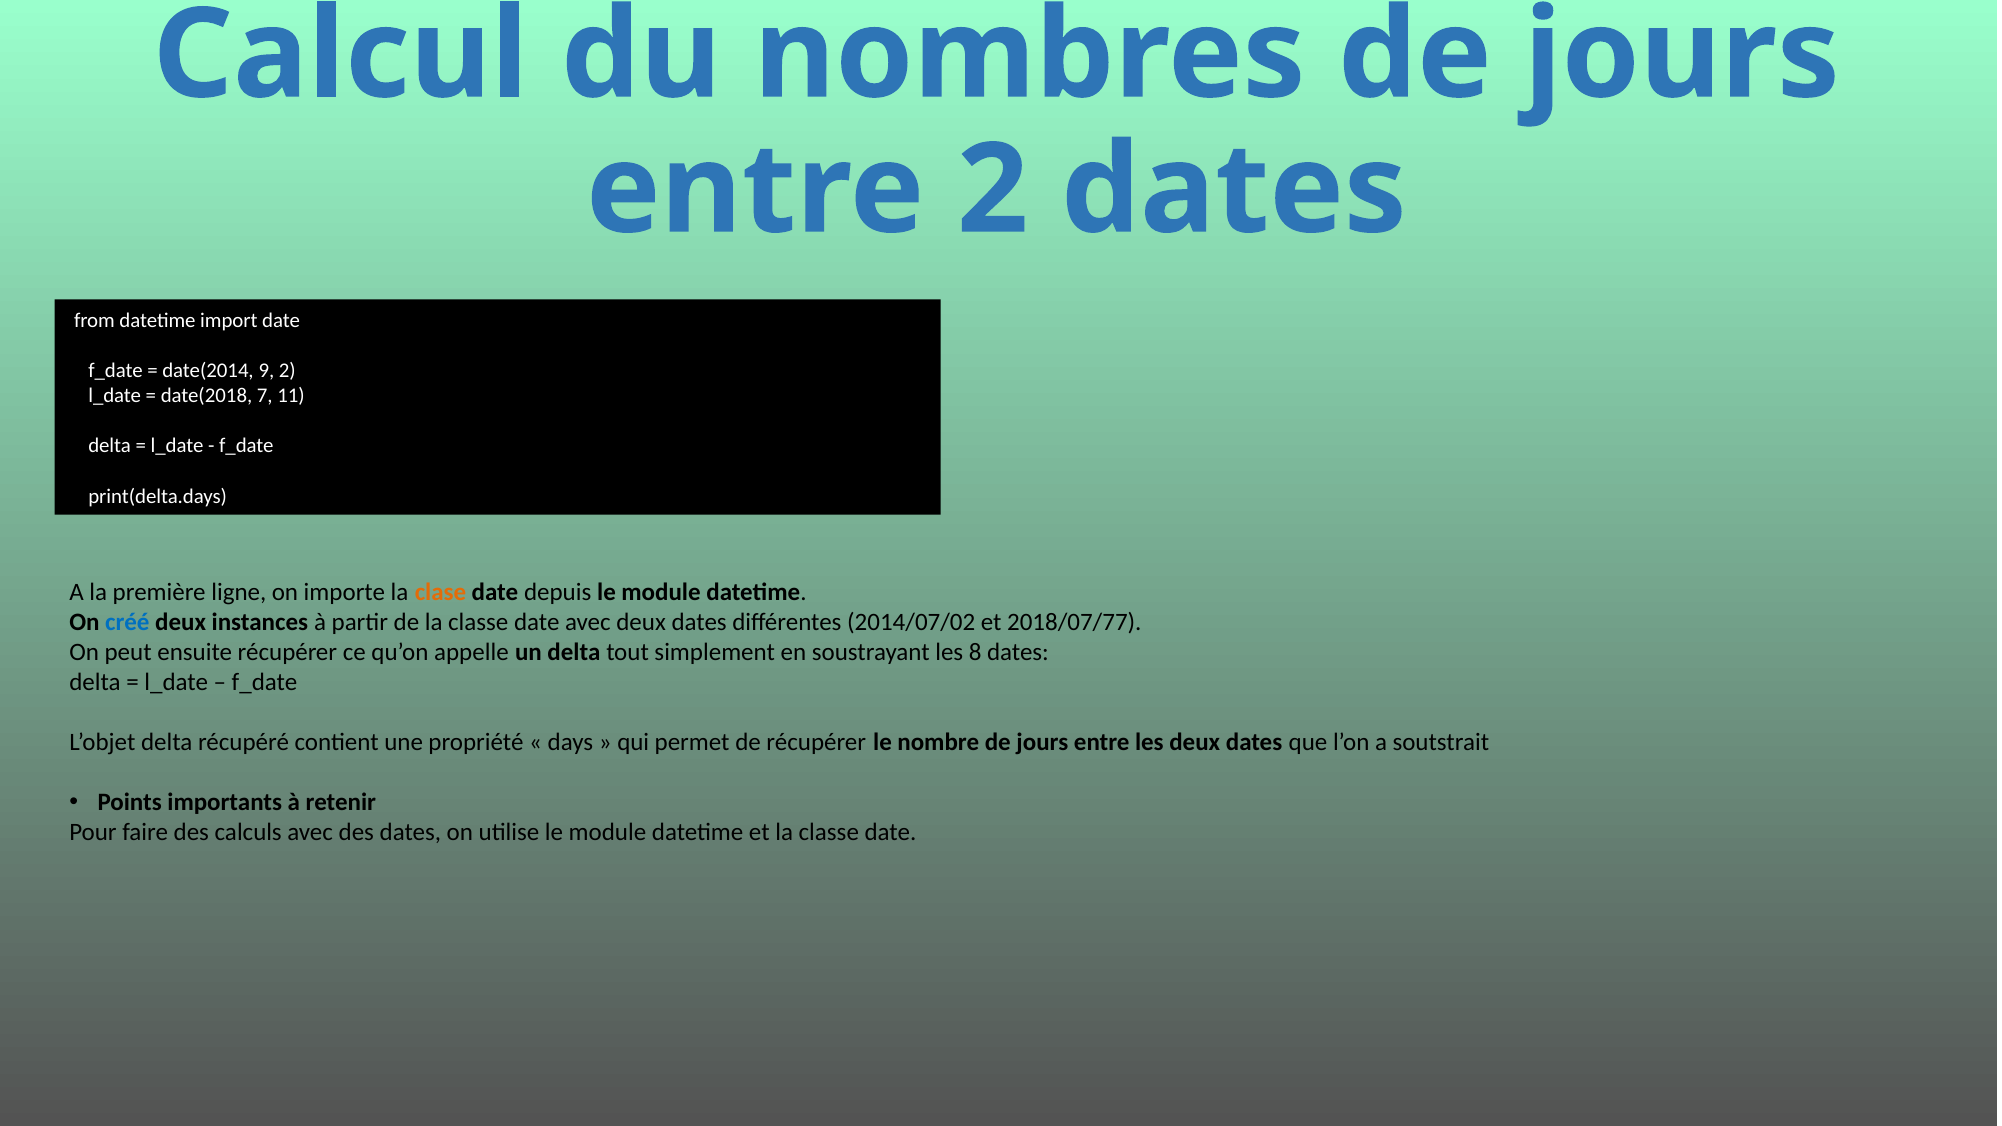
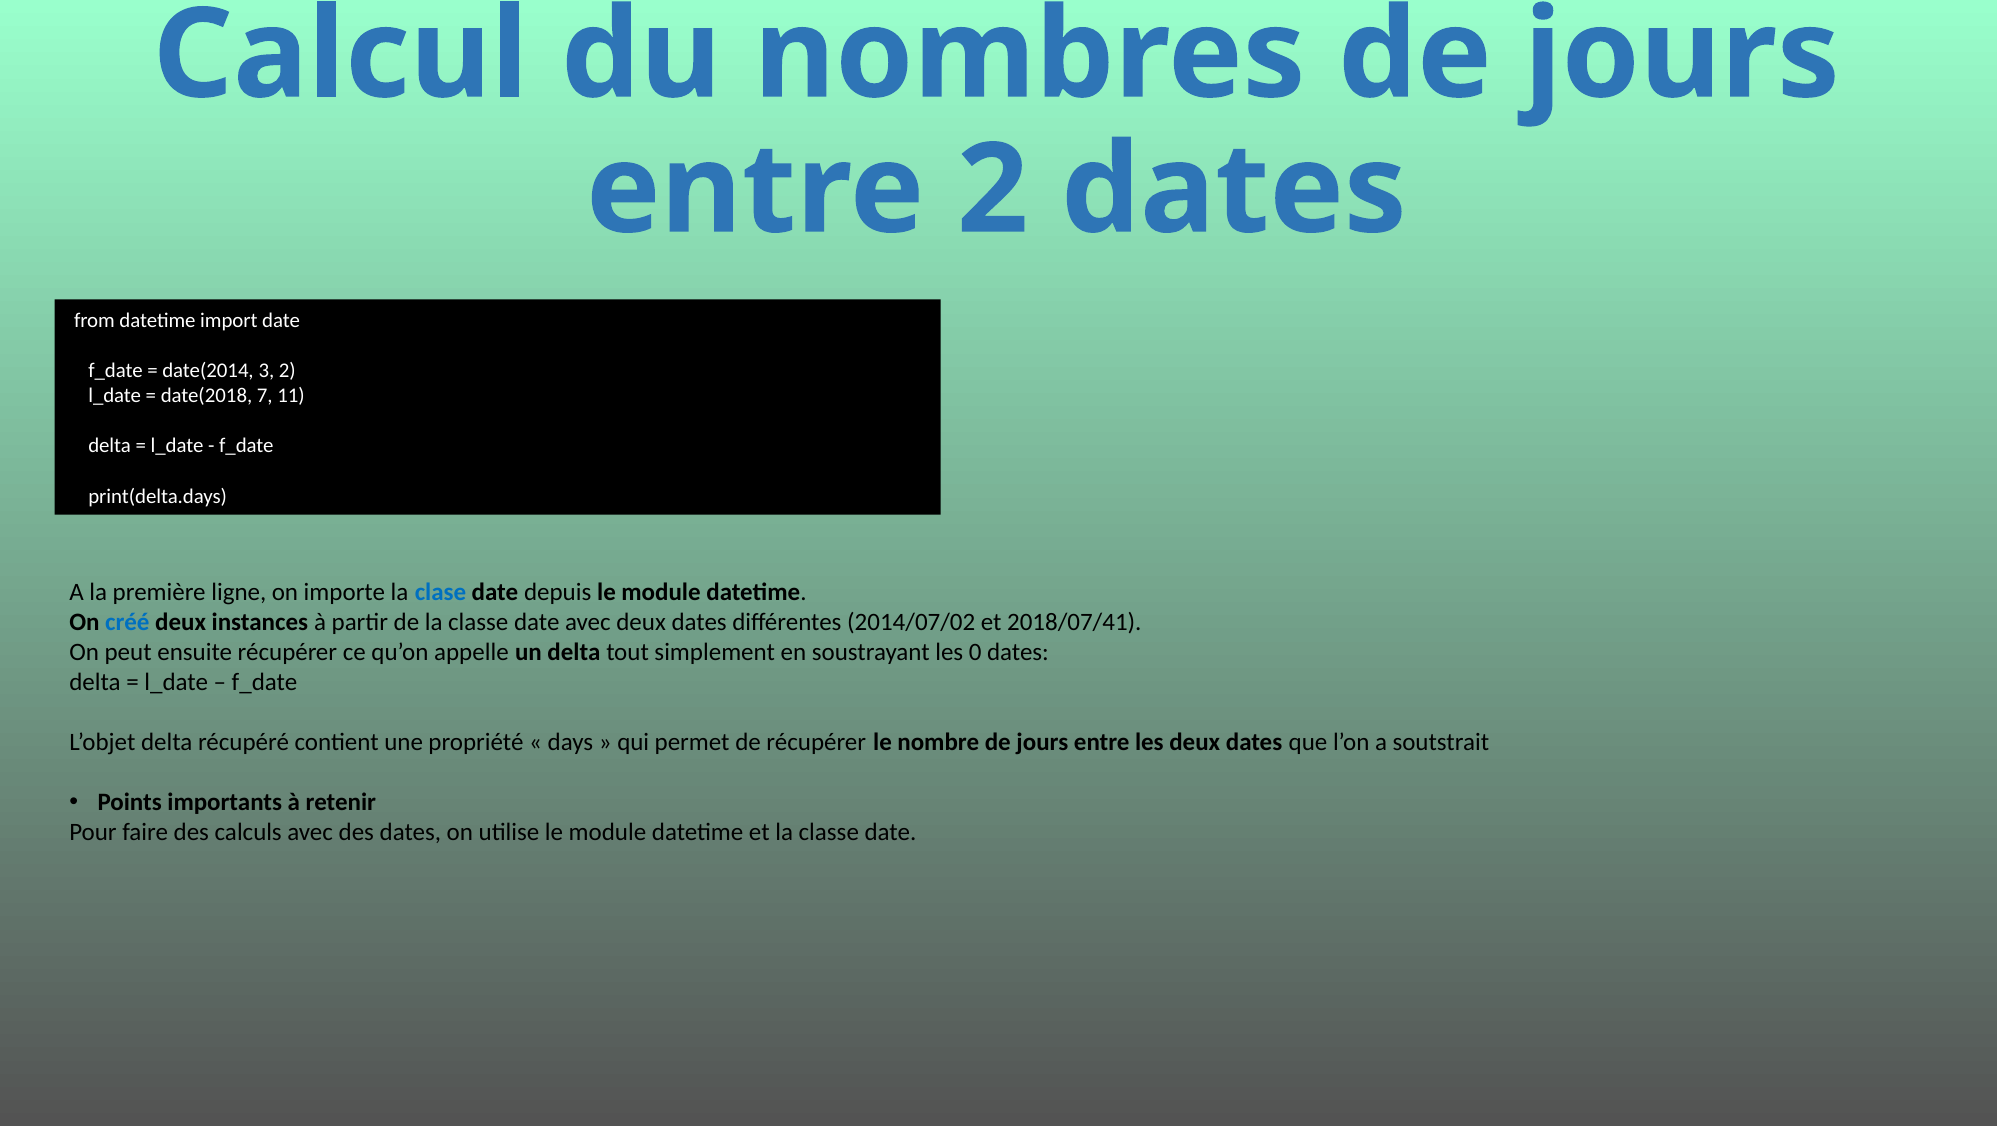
9: 9 -> 3 (266, 371)
clase colour: orange -> blue (440, 592)
2018/07/77: 2018/07/77 -> 2018/07/41 (1074, 622)
8: 8 -> 0 (975, 652)
